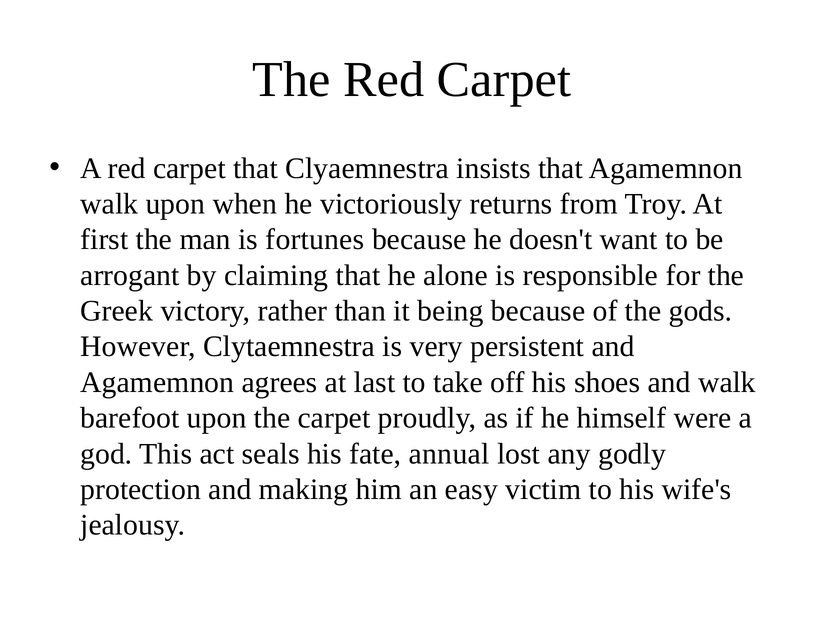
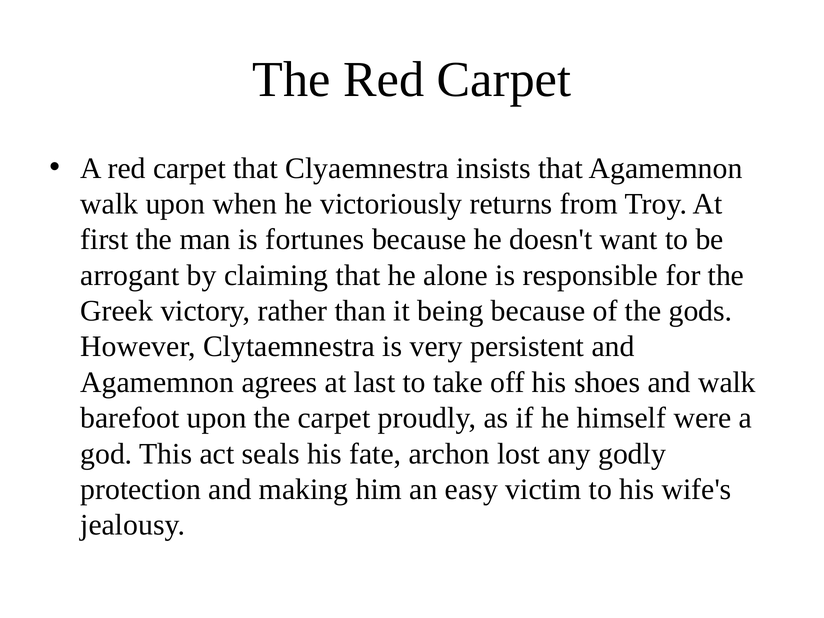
annual: annual -> archon (449, 454)
